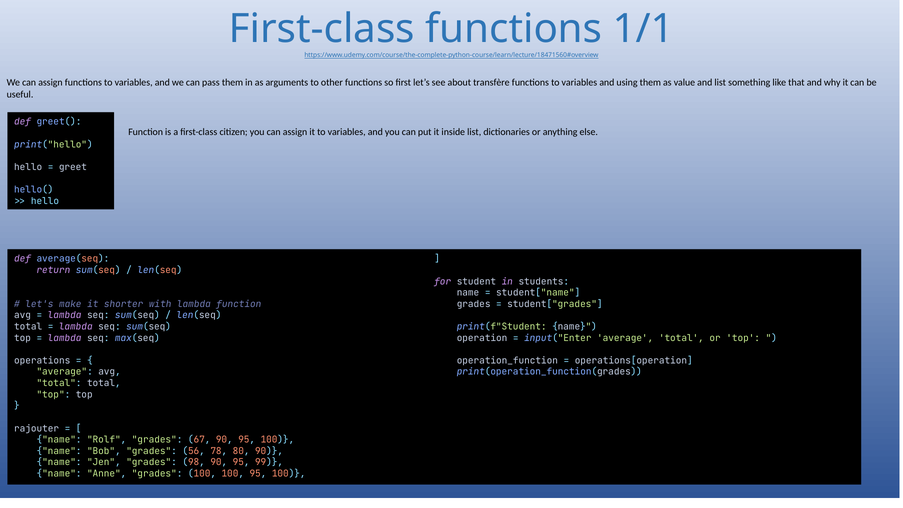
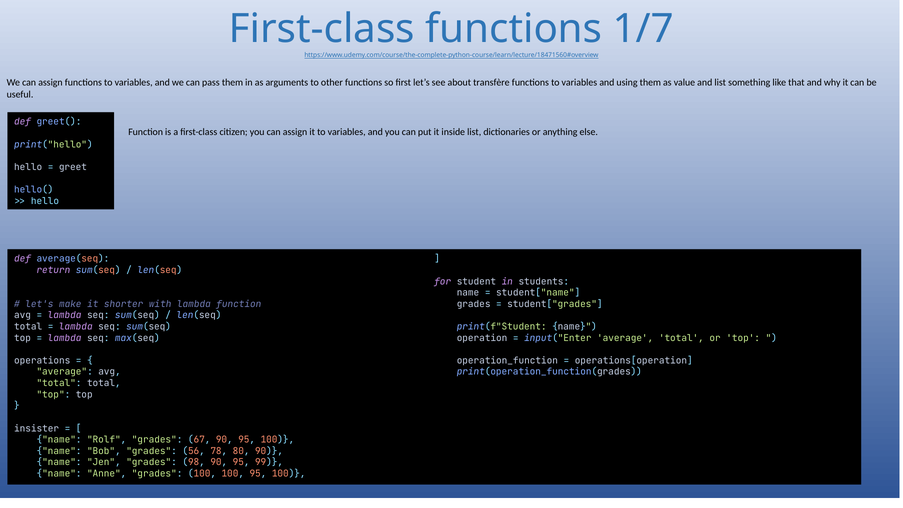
1/1: 1/1 -> 1/7 (643, 29)
rajouter: rajouter -> insister (37, 428)
